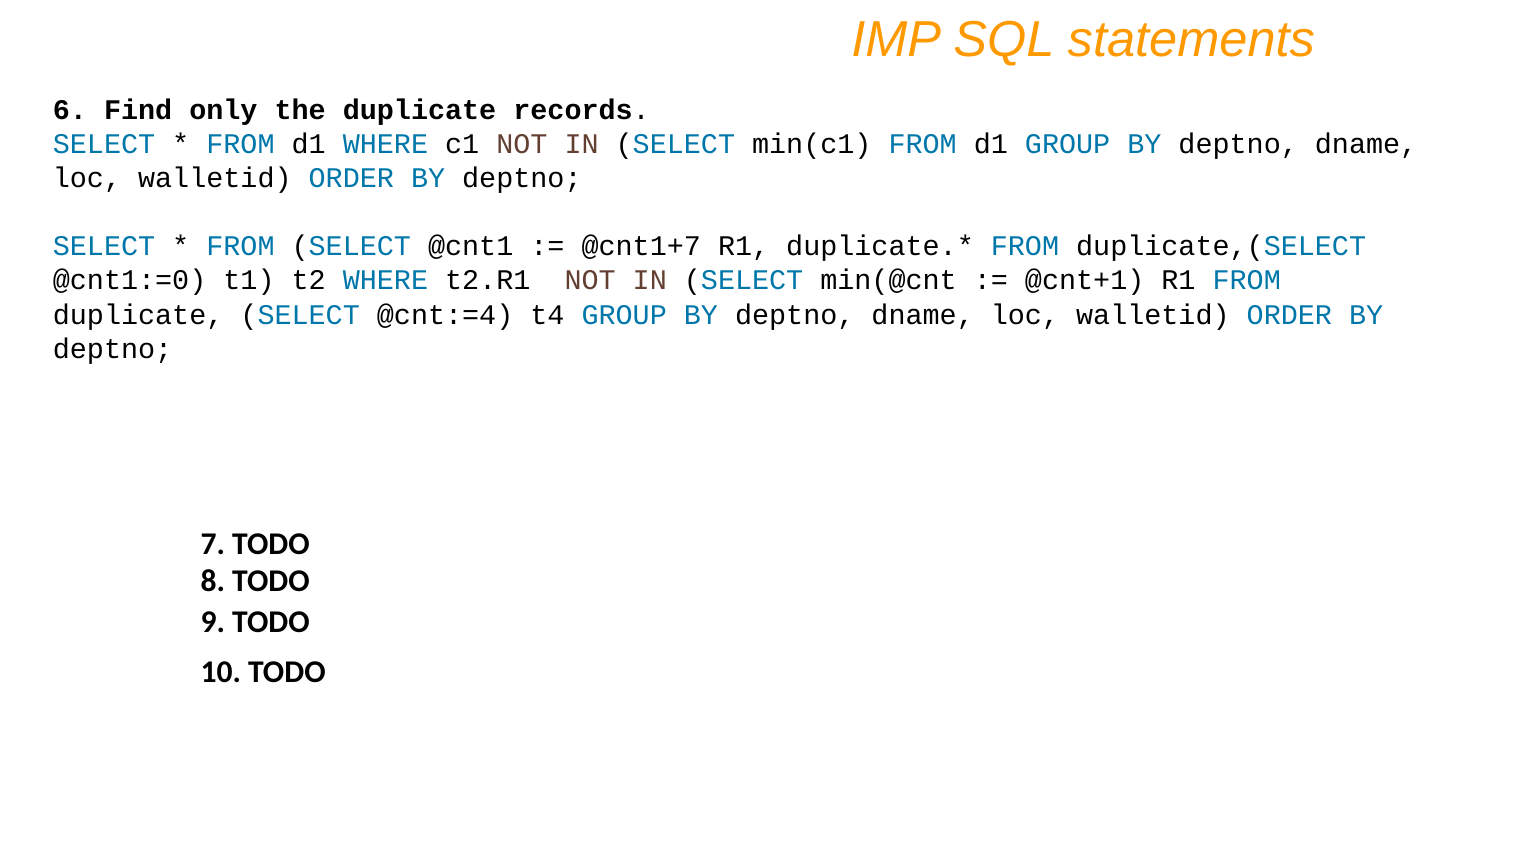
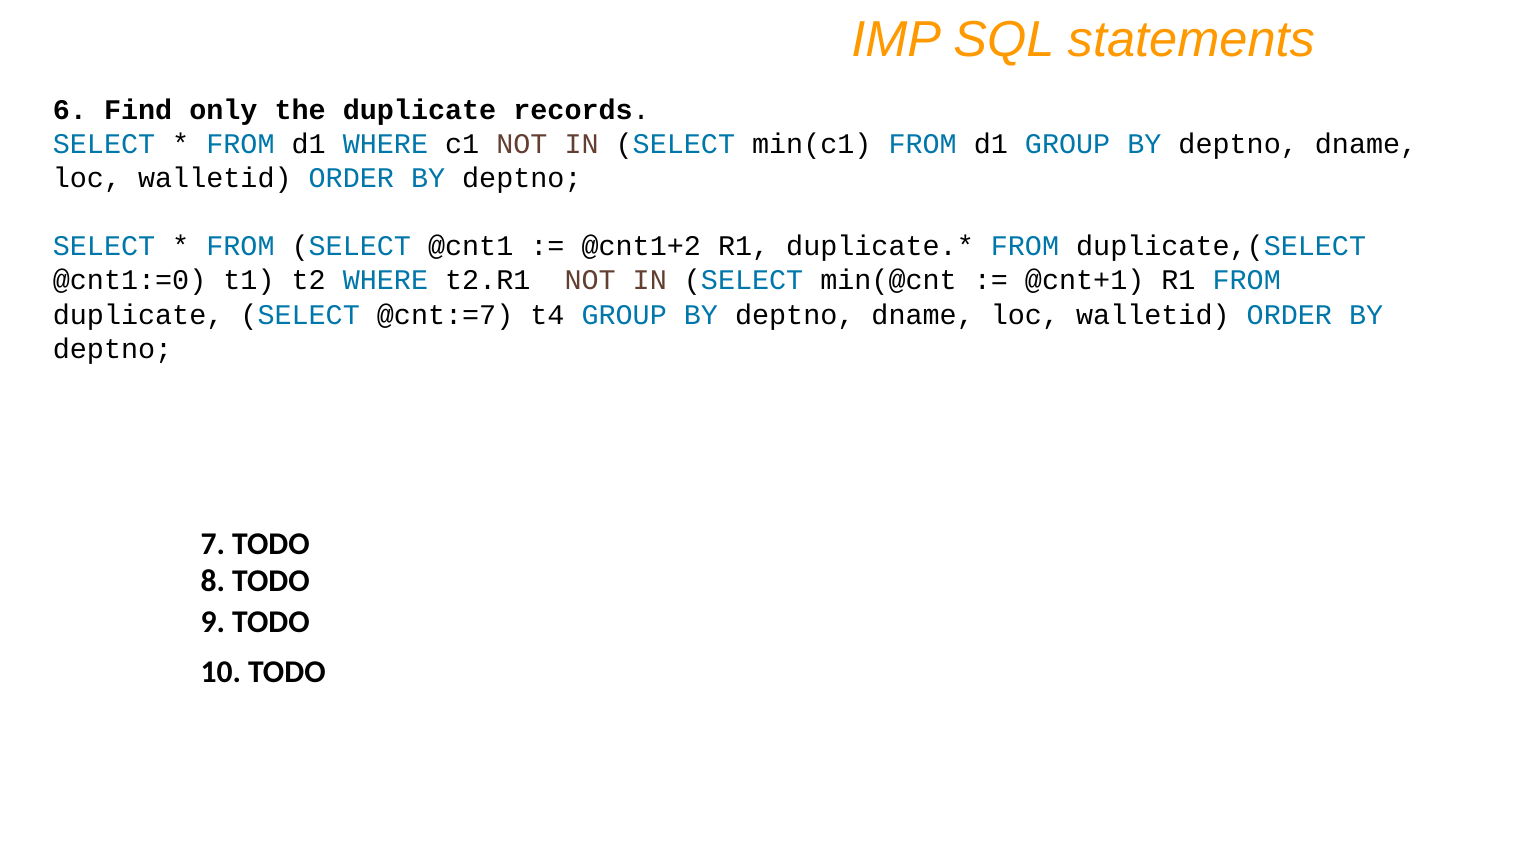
@cnt1+7: @cnt1+7 -> @cnt1+2 (641, 246)
@cnt:=4: @cnt:=4 -> @cnt:=7 (445, 315)
